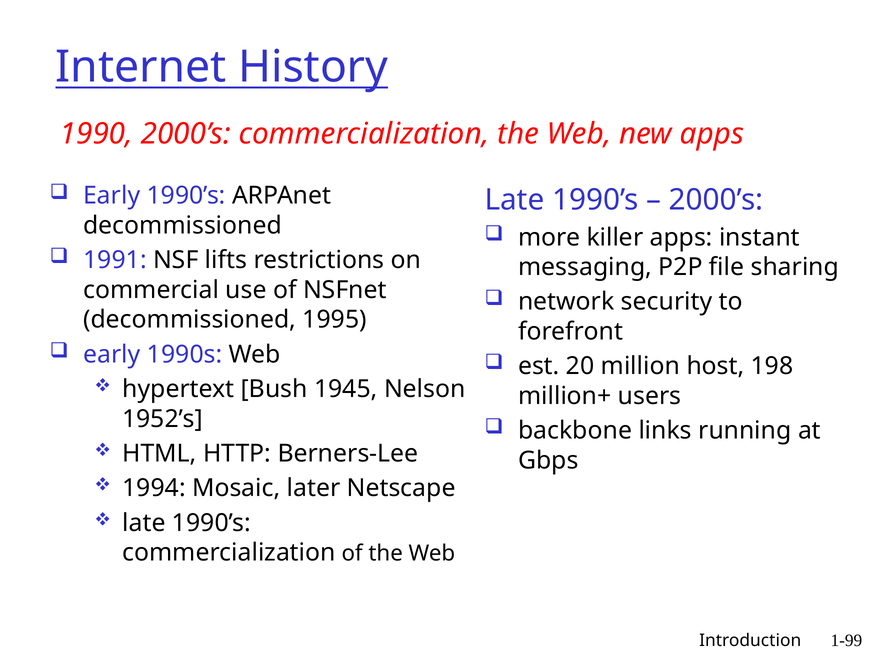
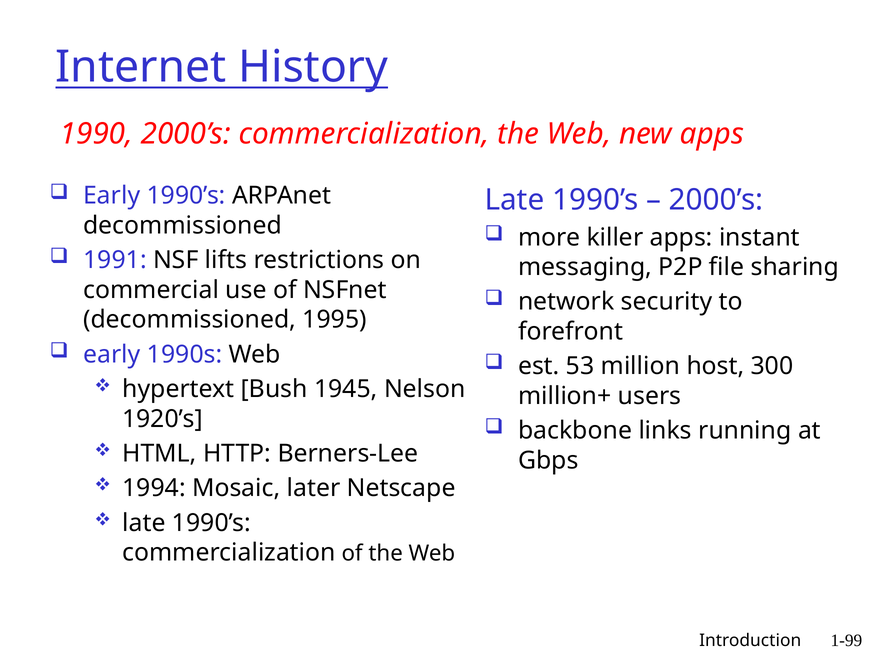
20: 20 -> 53 (580, 366)
198: 198 -> 300 (772, 366)
1952’s: 1952’s -> 1920’s (163, 419)
